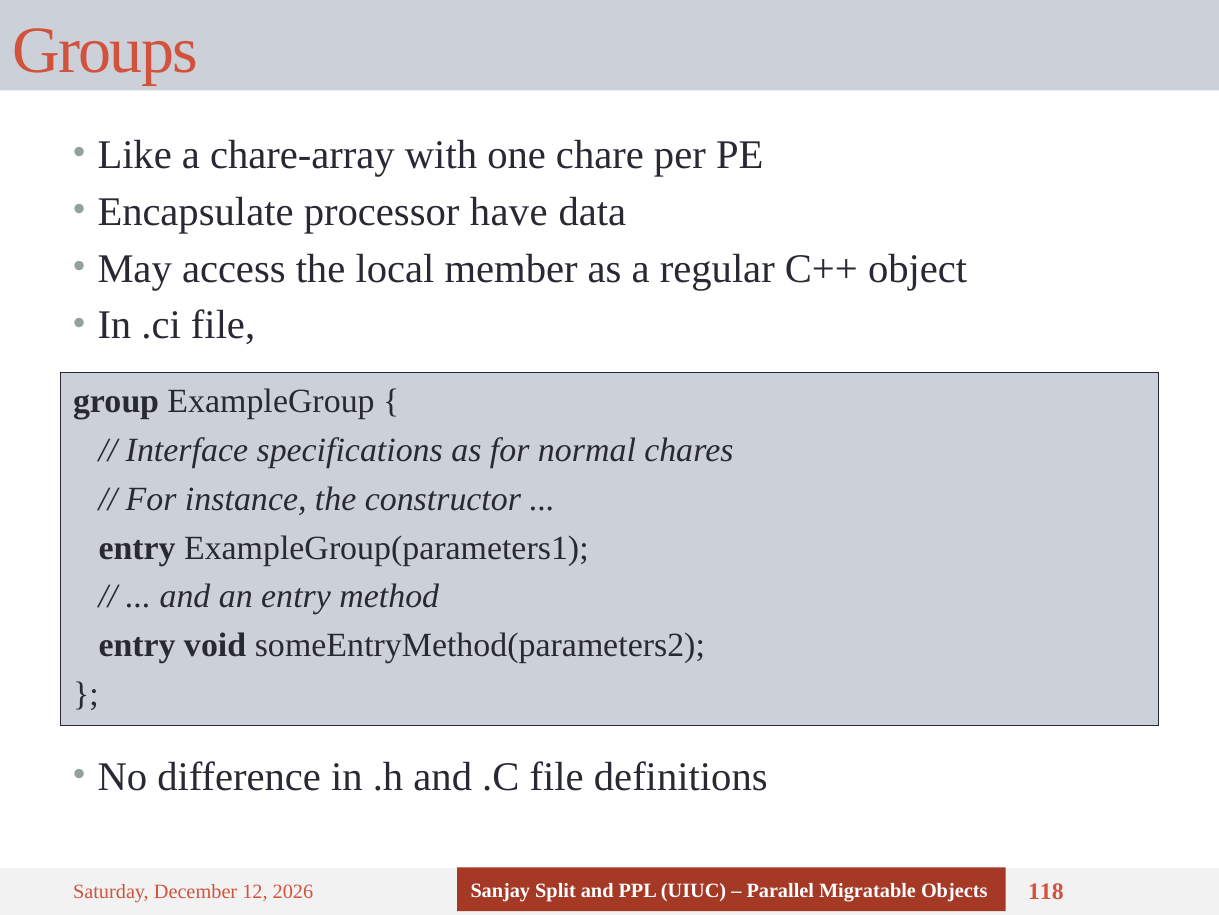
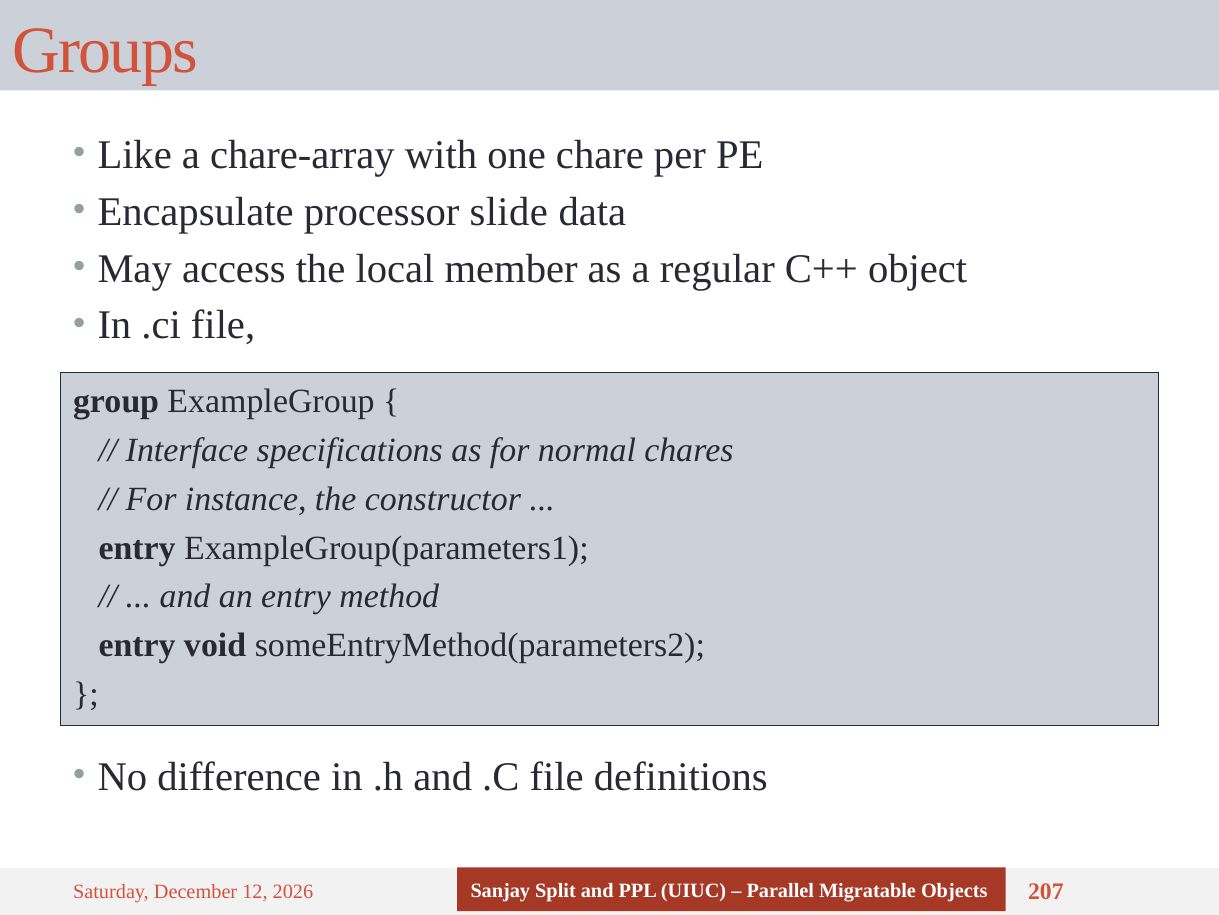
have: have -> slide (509, 212)
118: 118 -> 207 (1046, 891)
